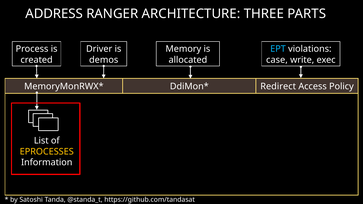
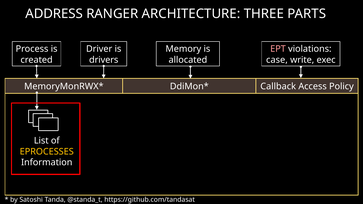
EPT colour: light blue -> pink (278, 49)
demos: demos -> drivers (104, 60)
Redirect: Redirect -> Callback (278, 86)
